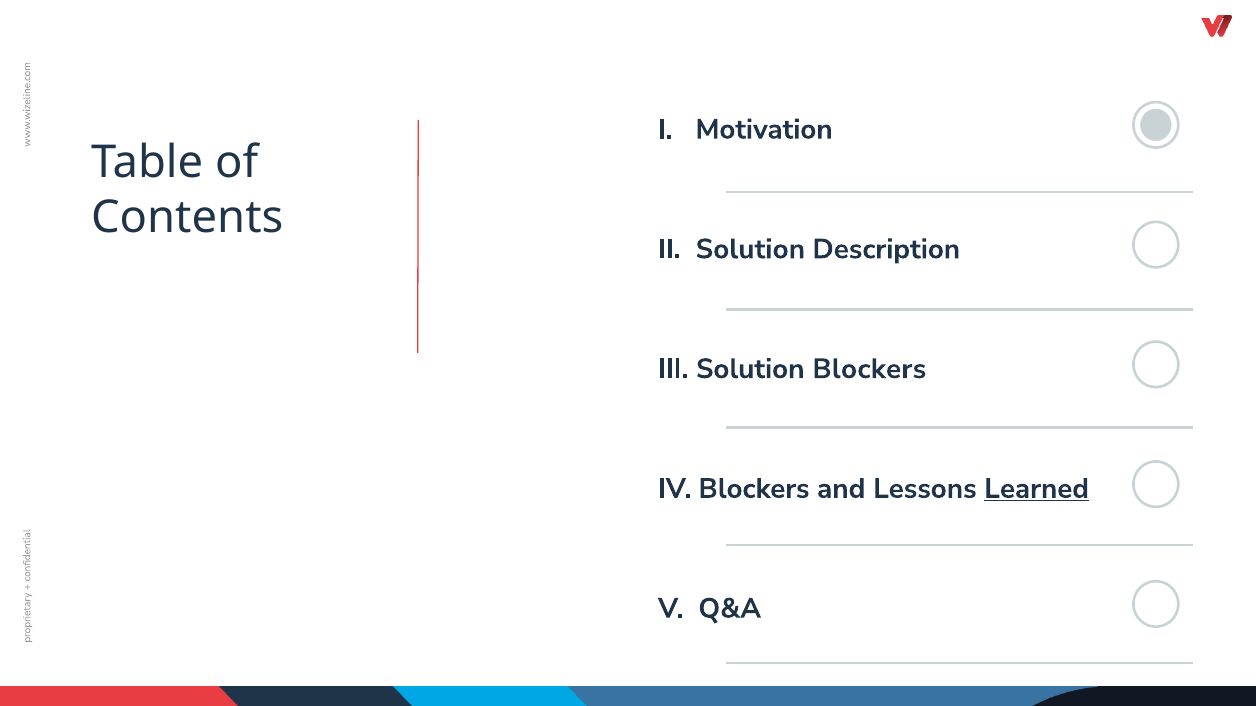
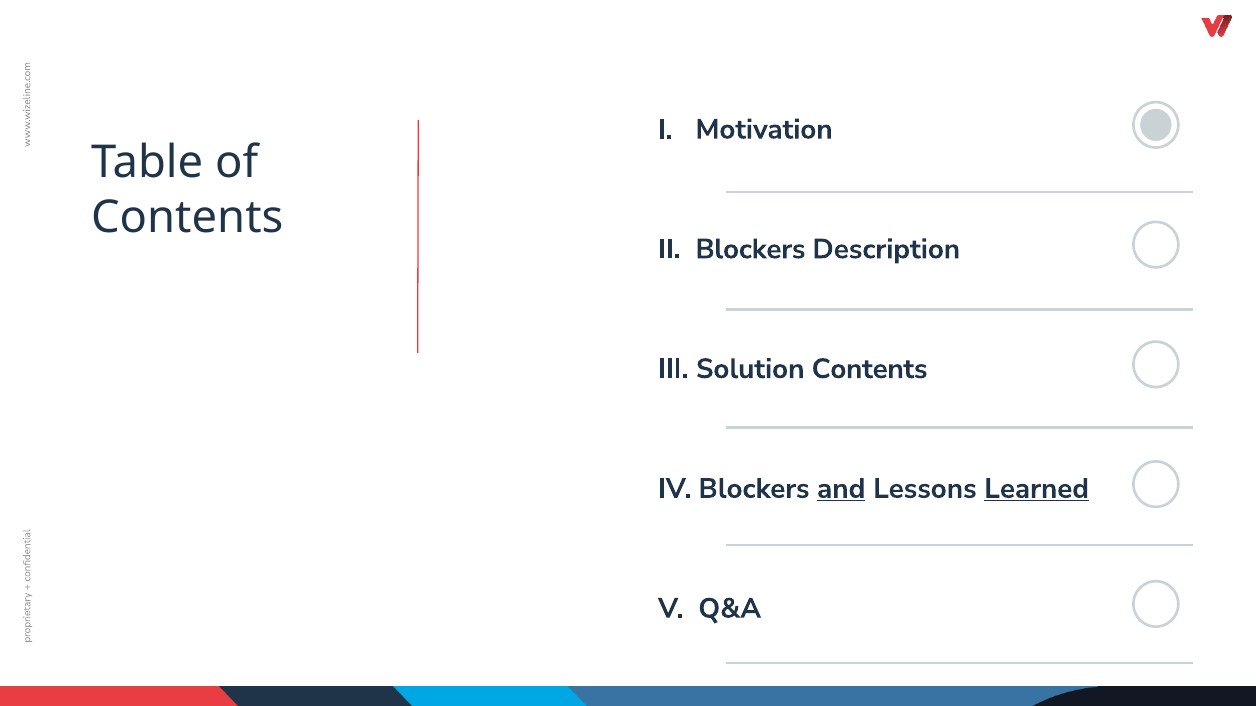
II Solution: Solution -> Blockers (750, 249)
Solution Blockers: Blockers -> Contents (870, 369)
and underline: none -> present (841, 489)
